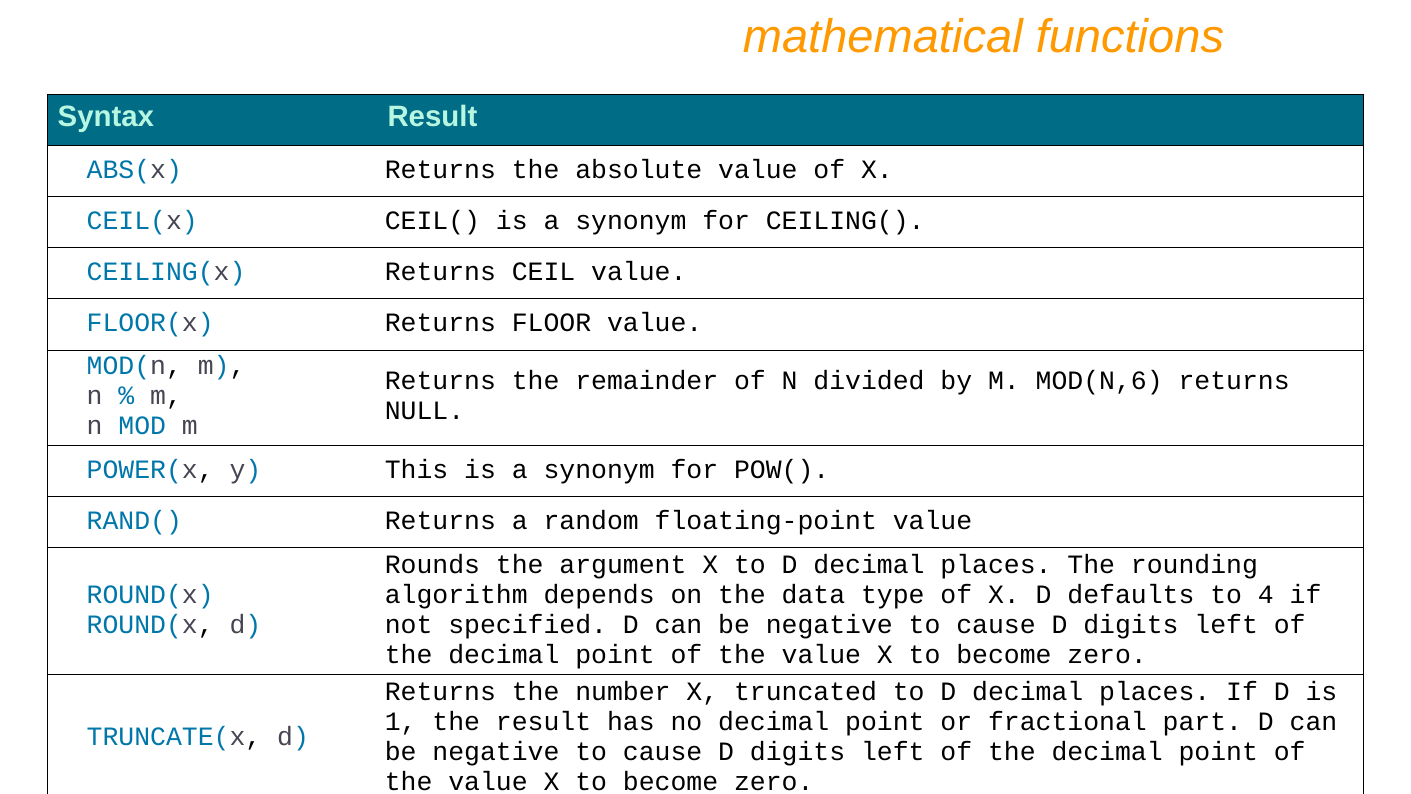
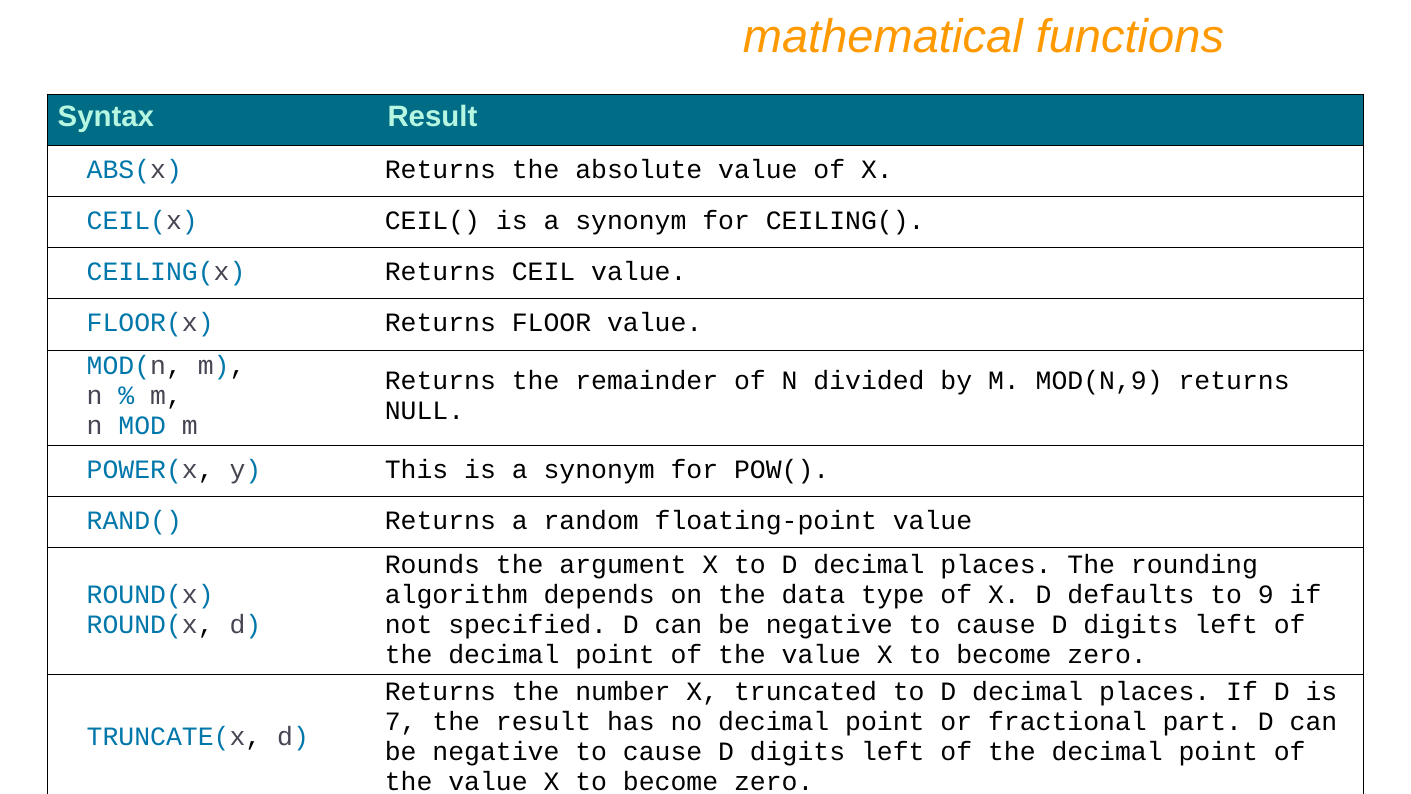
MOD(N,6: MOD(N,6 -> MOD(N,9 (1099, 381)
4: 4 -> 9 (1266, 594)
1: 1 -> 7 (401, 721)
